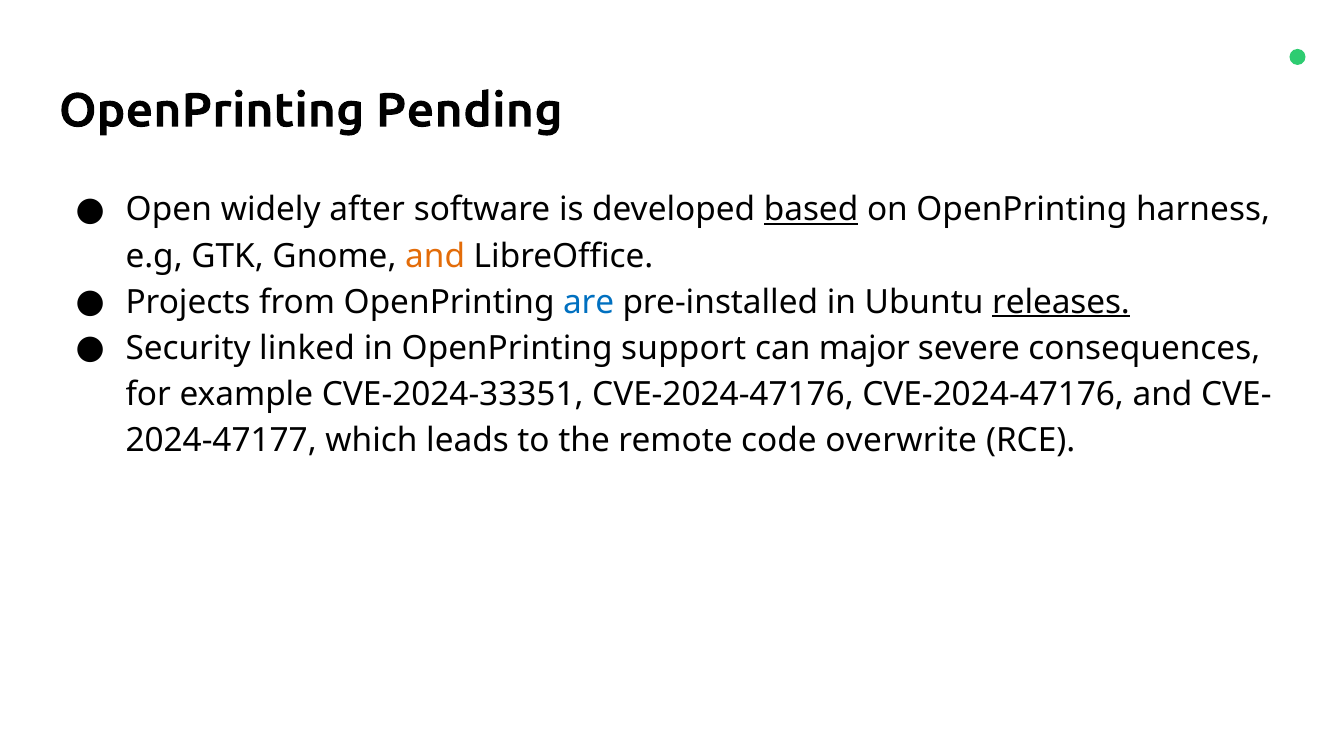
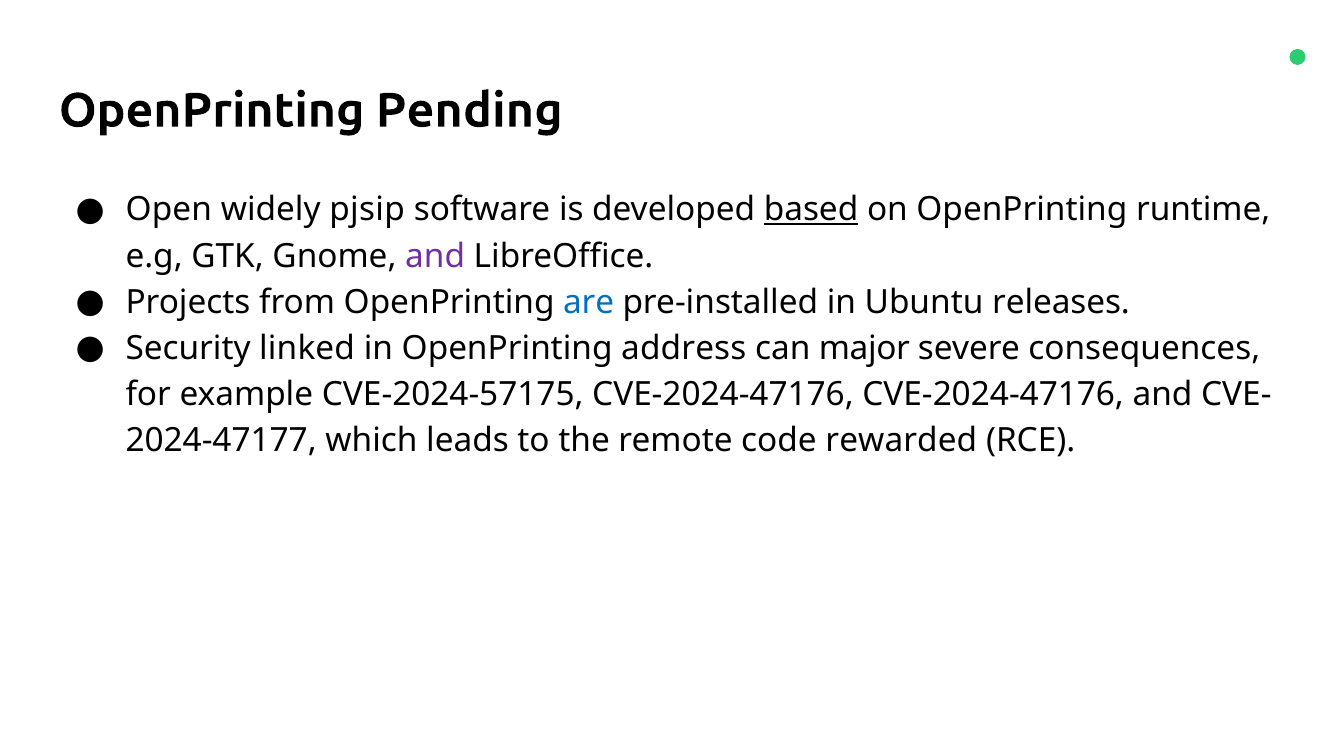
after: after -> pjsip (367, 210)
harness: harness -> runtime (1203, 210)
and colour: orange -> purple (435, 256)
releases underline: present -> none (1061, 302)
support: support -> address (684, 348)
CVE-2024-33351: CVE-2024-33351 -> CVE-2024-57175 (453, 394)
overwrite: overwrite -> rewarded (901, 440)
